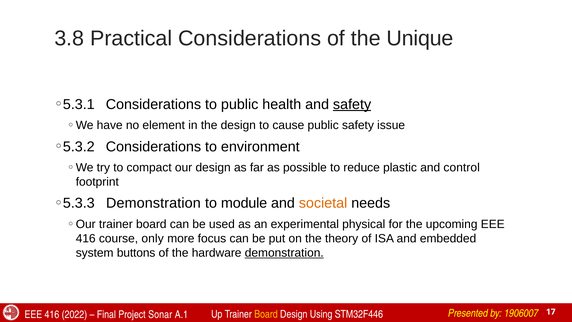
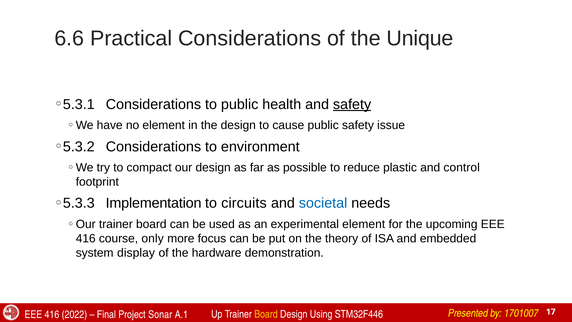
3.8: 3.8 -> 6.6 (69, 39)
Demonstration: Demonstration -> Implementation (154, 203)
module: module -> circuits (244, 203)
societal colour: orange -> blue (323, 203)
experimental physical: physical -> element (364, 224)
buttons: buttons -> display (136, 253)
demonstration underline: present -> none (284, 253)
1906007: 1906007 -> 1701007 (521, 313)
